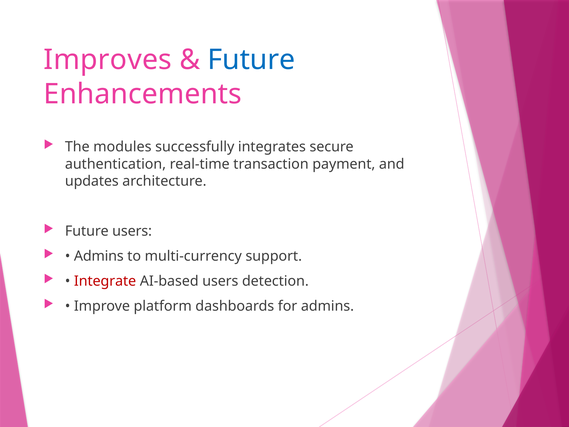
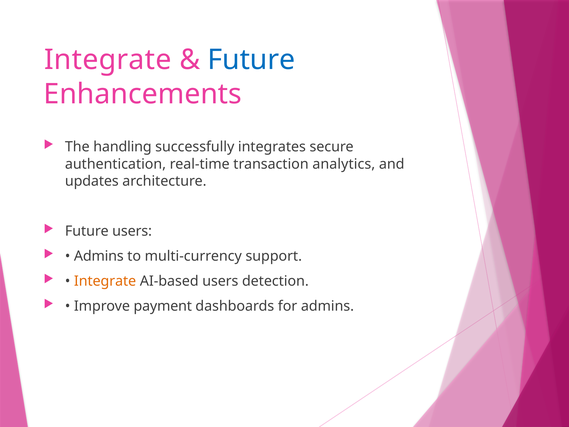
Improves: Improves -> Integrate (108, 60)
modules: modules -> handling (122, 147)
payment: payment -> analytics (344, 164)
Integrate colour: red -> orange (105, 281)
platform: platform -> payment (163, 306)
